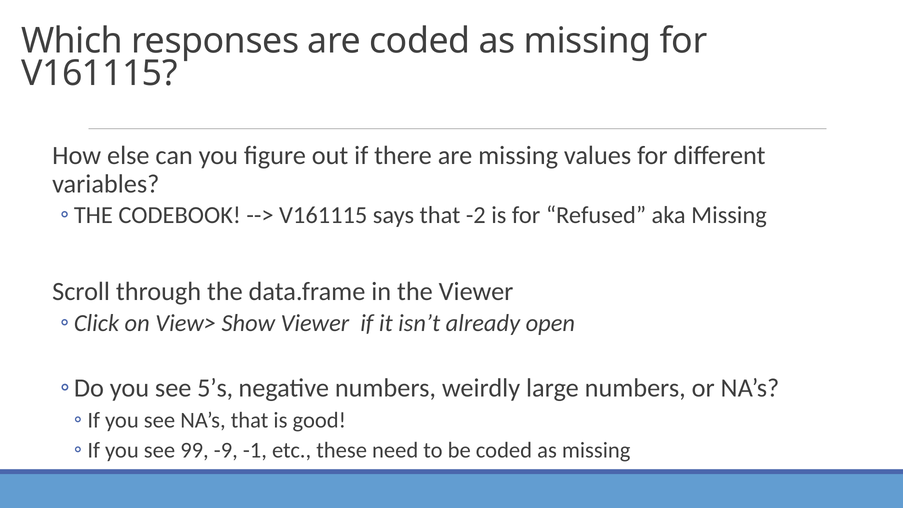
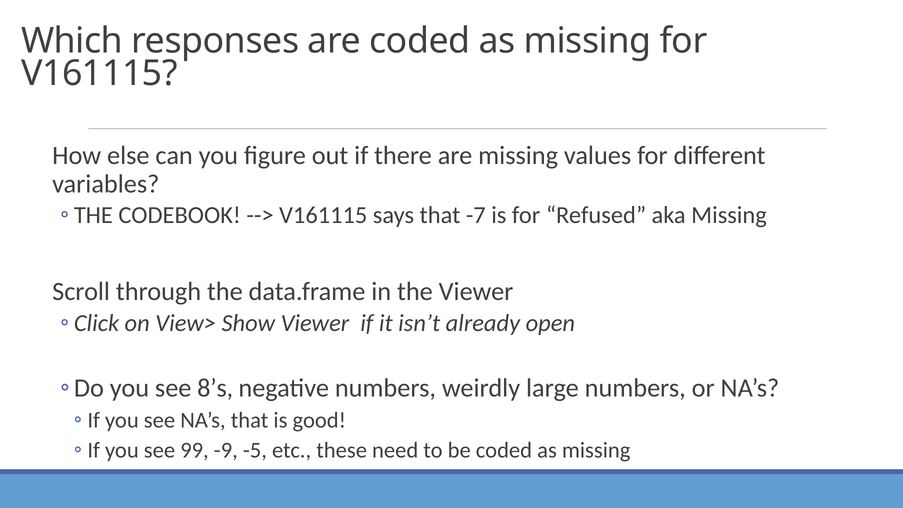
-2: -2 -> -7 (476, 215)
5’s: 5’s -> 8’s (215, 388)
-1: -1 -> -5 (255, 450)
